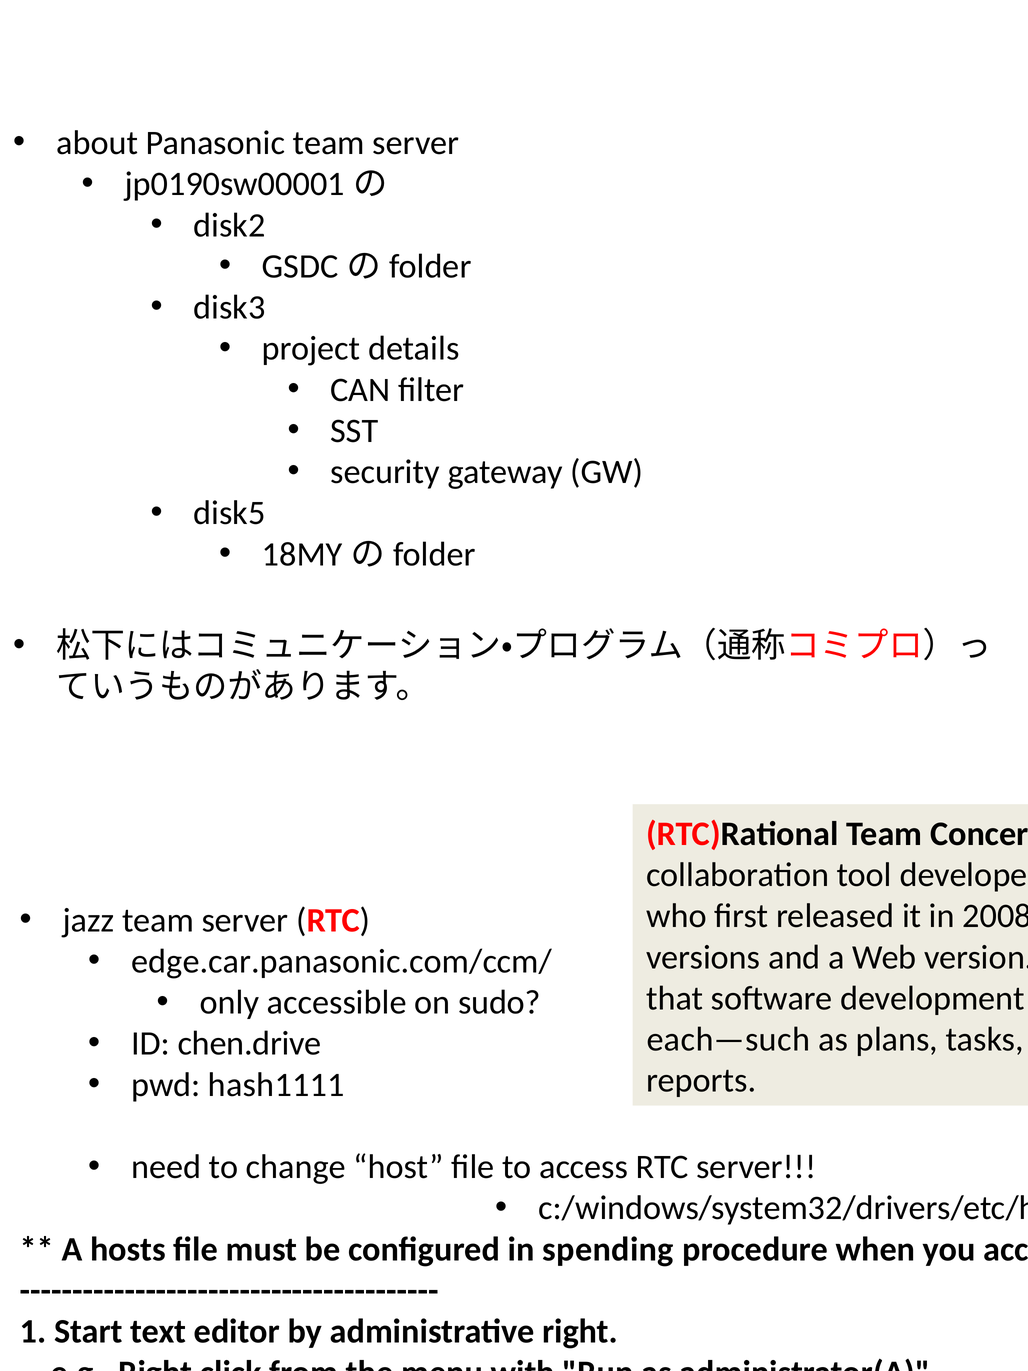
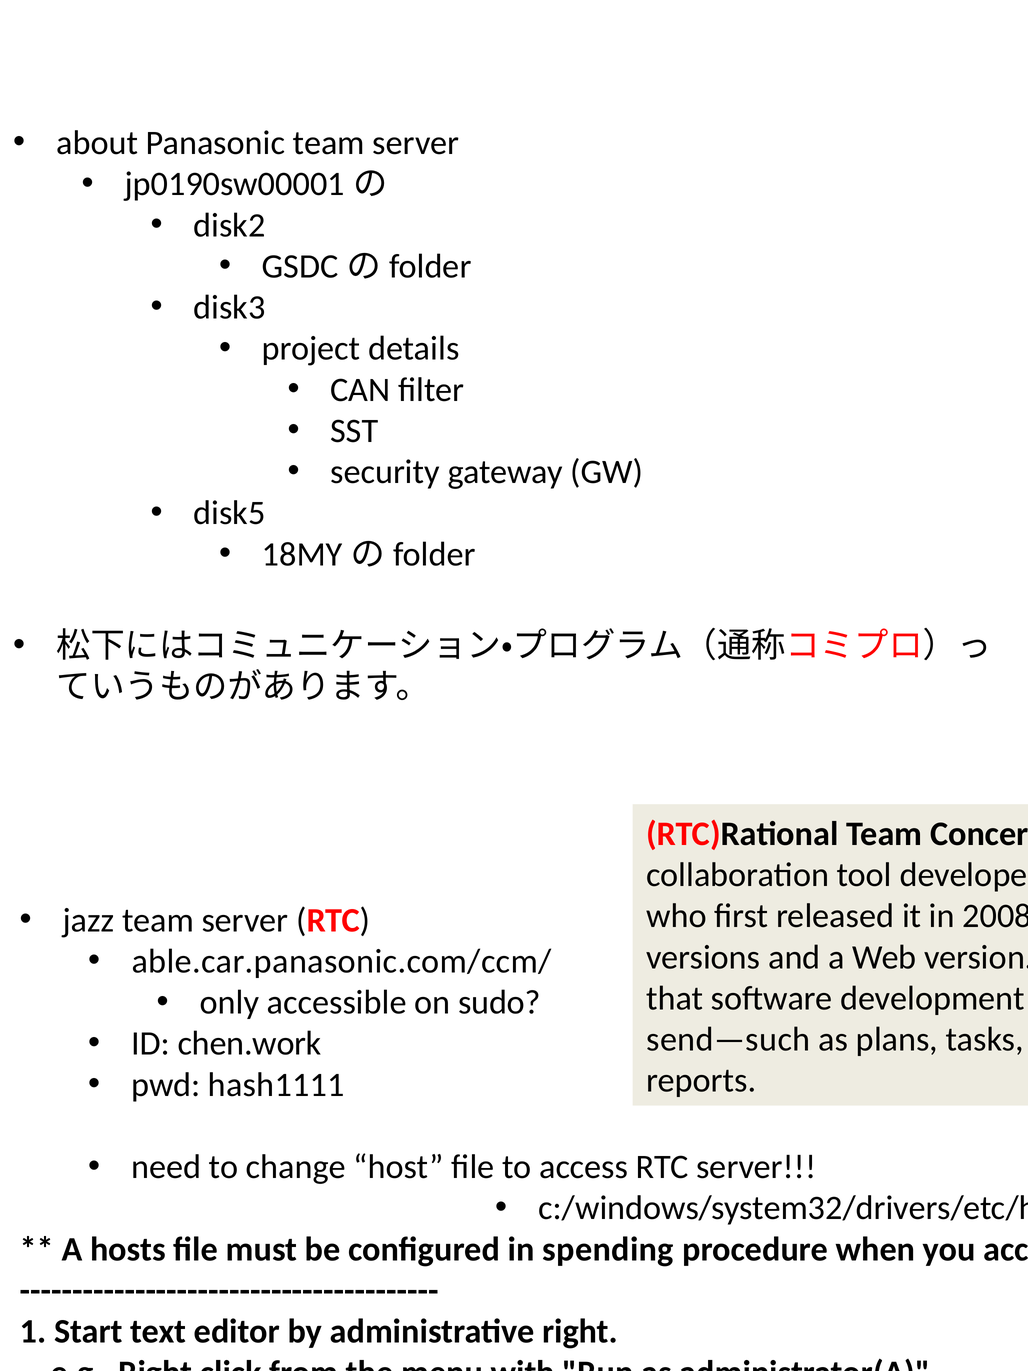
edge.car.panasonic.com/ccm/: edge.car.panasonic.com/ccm/ -> able.car.panasonic.com/ccm/ (342, 961)
each—such: each—such -> send—such (728, 1039)
chen.drive: chen.drive -> chen.work (250, 1043)
